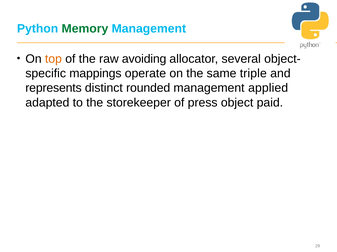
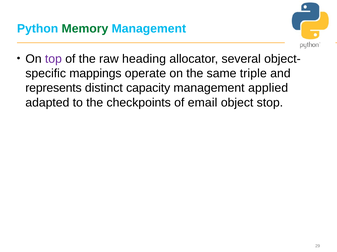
top colour: orange -> purple (53, 59)
avoiding: avoiding -> heading (144, 59)
rounded: rounded -> capacity (148, 88)
storekeeper: storekeeper -> checkpoints (139, 103)
press: press -> email (203, 103)
paid: paid -> stop (270, 103)
